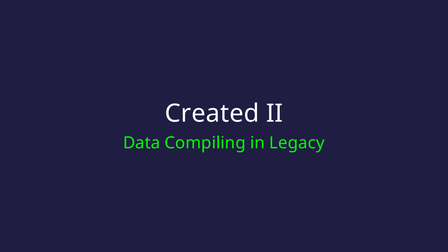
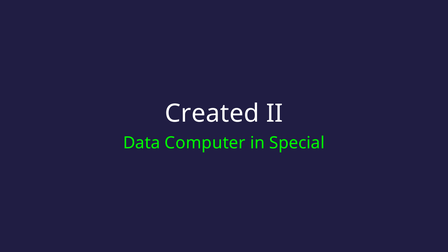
Compiling: Compiling -> Computer (205, 143)
Legacy: Legacy -> Special (297, 143)
